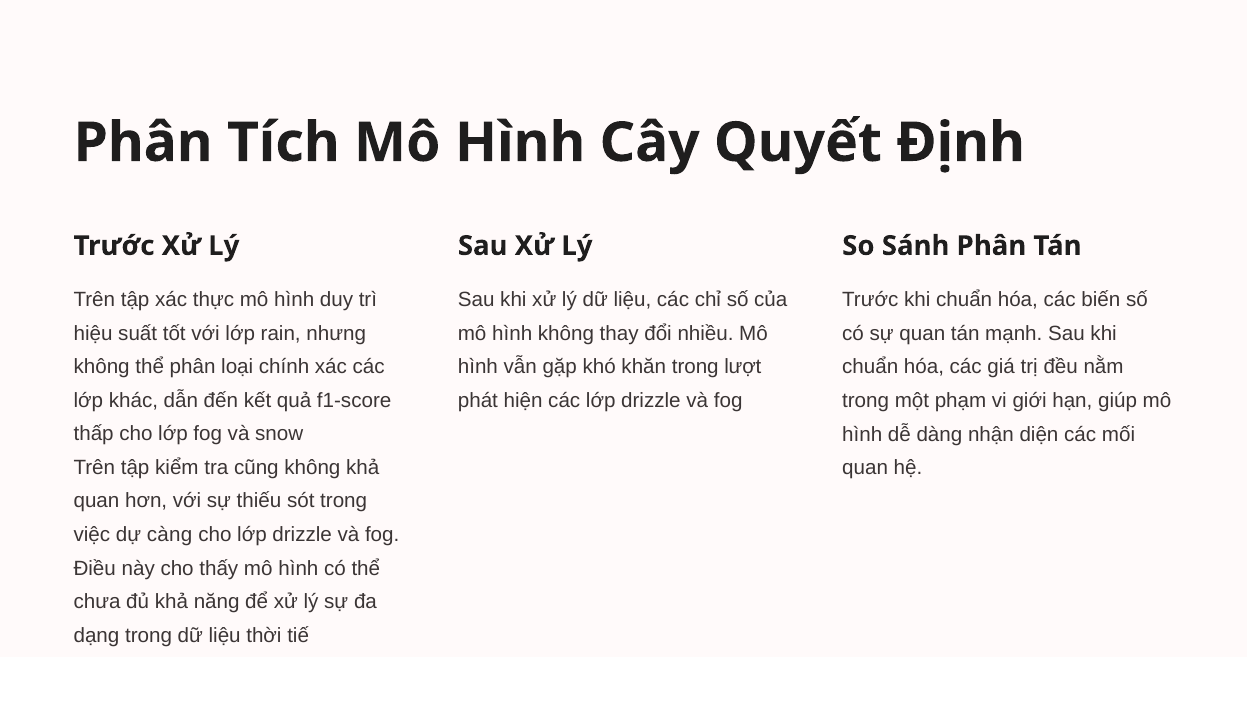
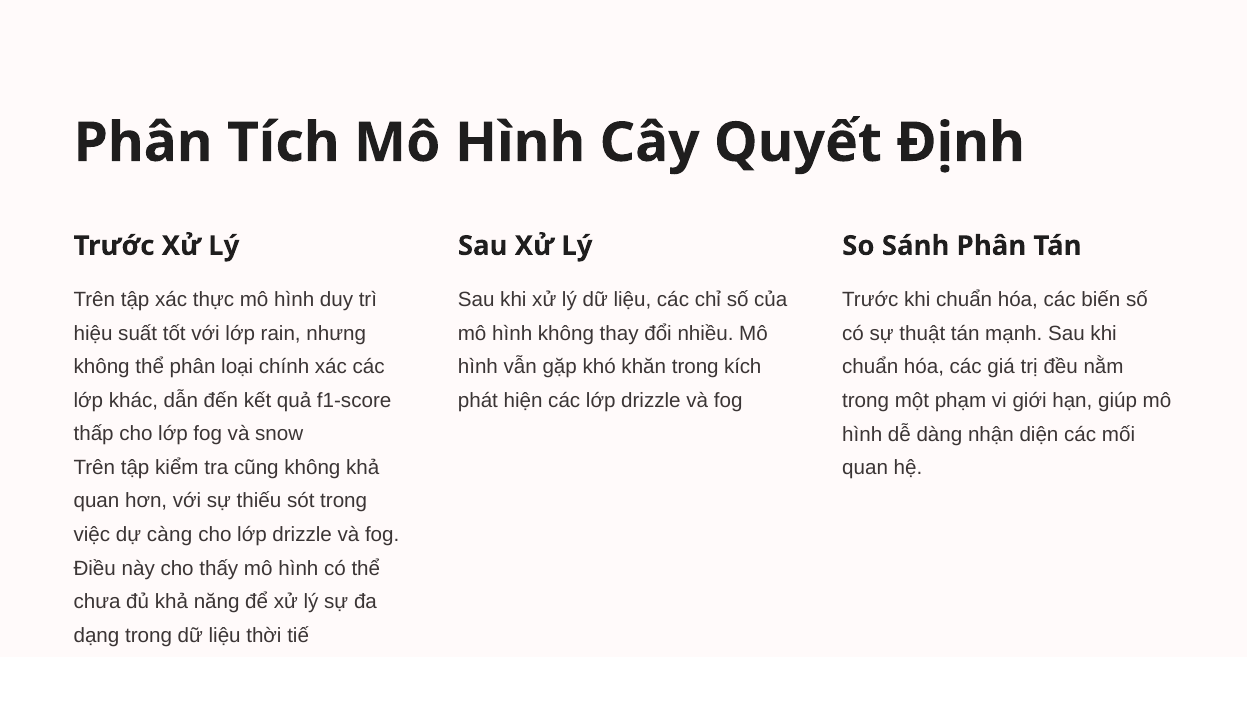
sự quan: quan -> thuật (922, 334)
lượt: lượt -> kích (743, 367)
